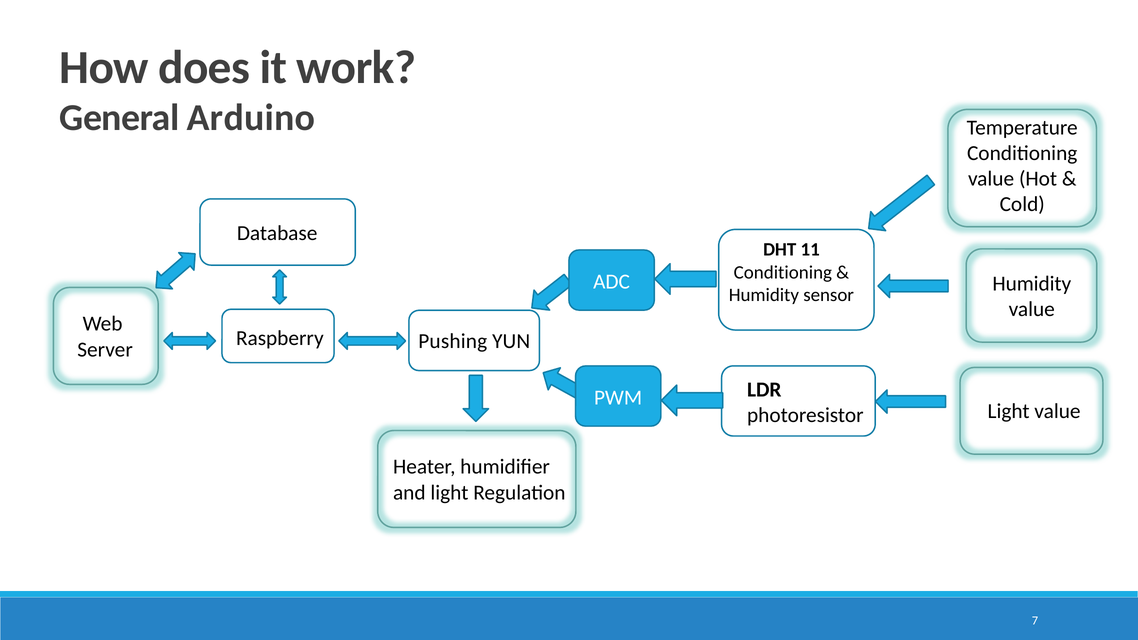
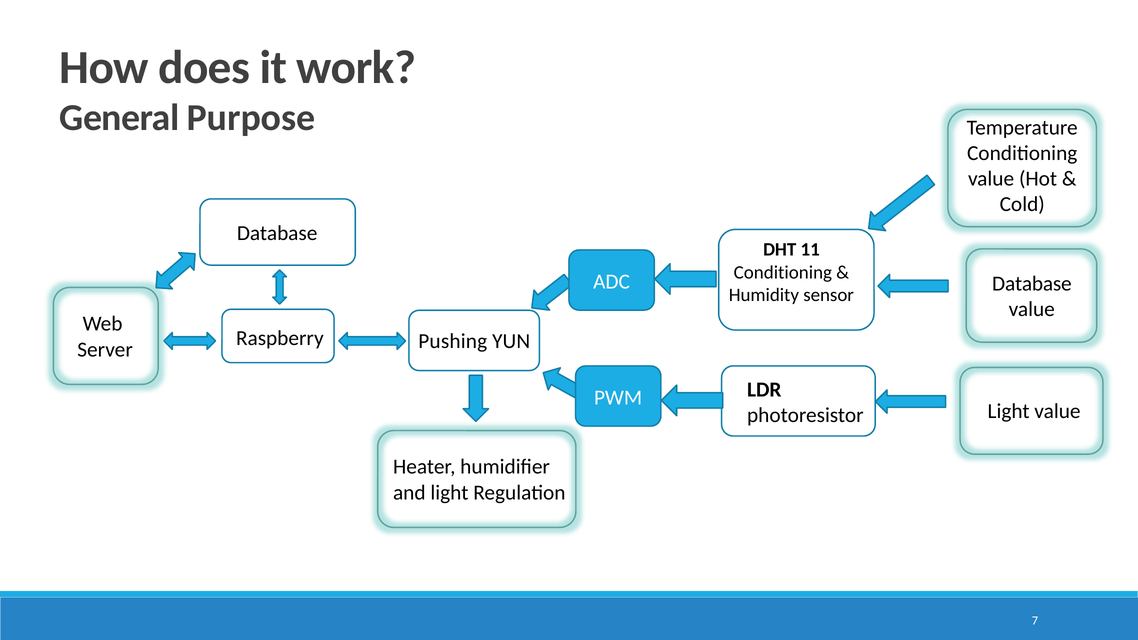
Arduino: Arduino -> Purpose (251, 118)
Humidity: Humidity -> Database (1032, 284)
